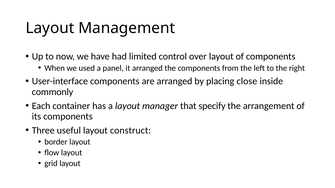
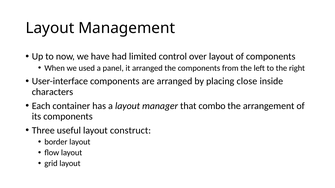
commonly: commonly -> characters (52, 92)
specify: specify -> combo (212, 106)
